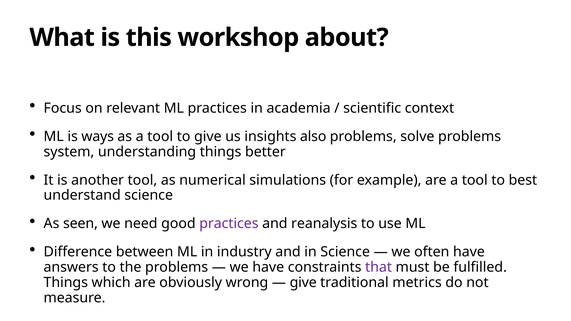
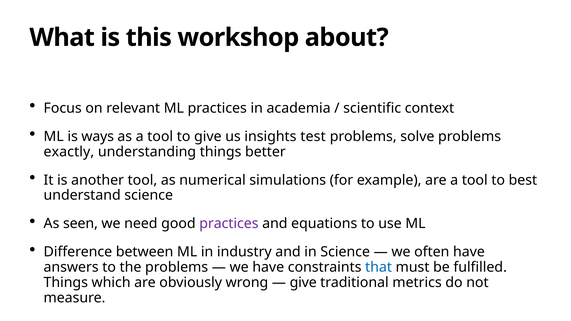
also: also -> test (313, 137)
system: system -> exactly (69, 152)
reanalysis: reanalysis -> equations (324, 224)
that colour: purple -> blue (379, 267)
